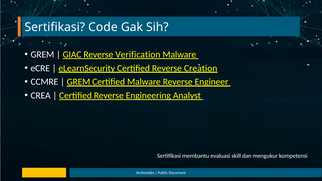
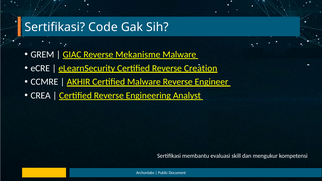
Verification: Verification -> Mekanisme (138, 55)
GREM: GREM -> AKHIR (79, 82)
